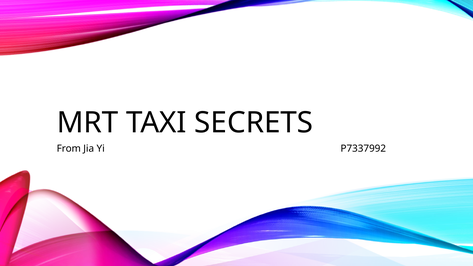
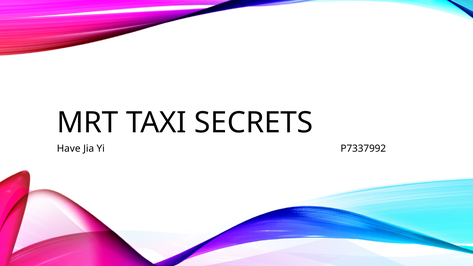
From: From -> Have (69, 149)
